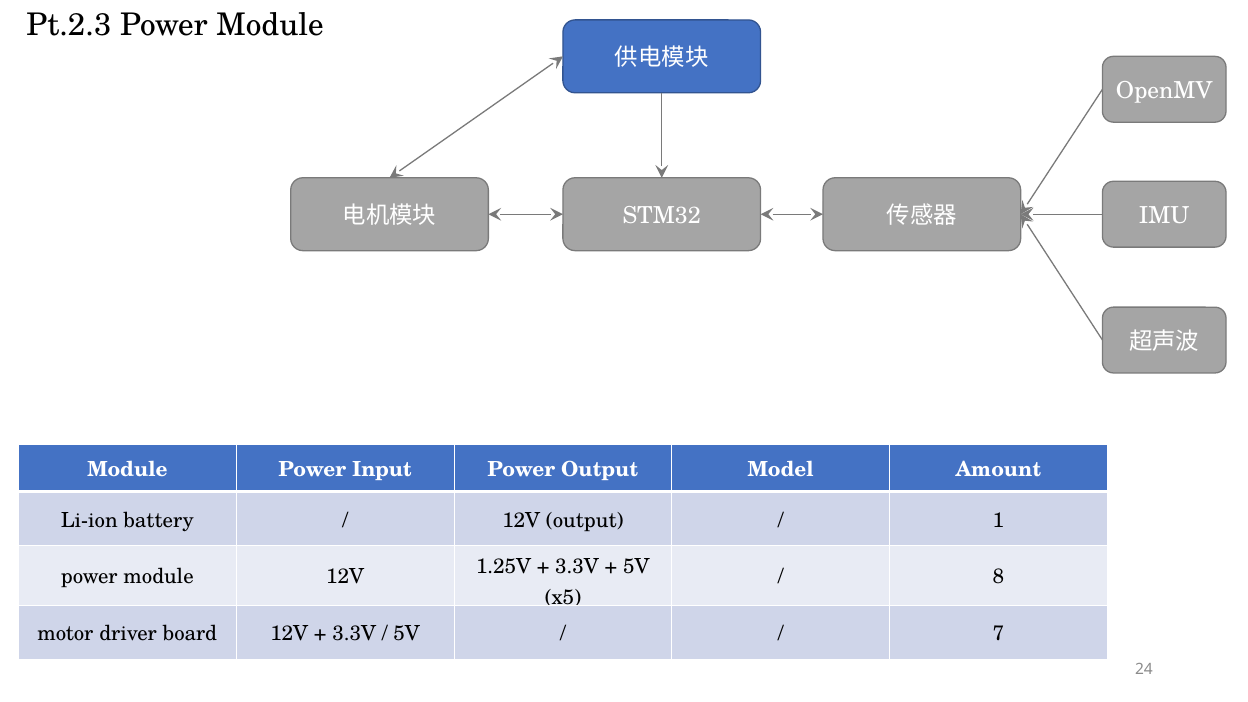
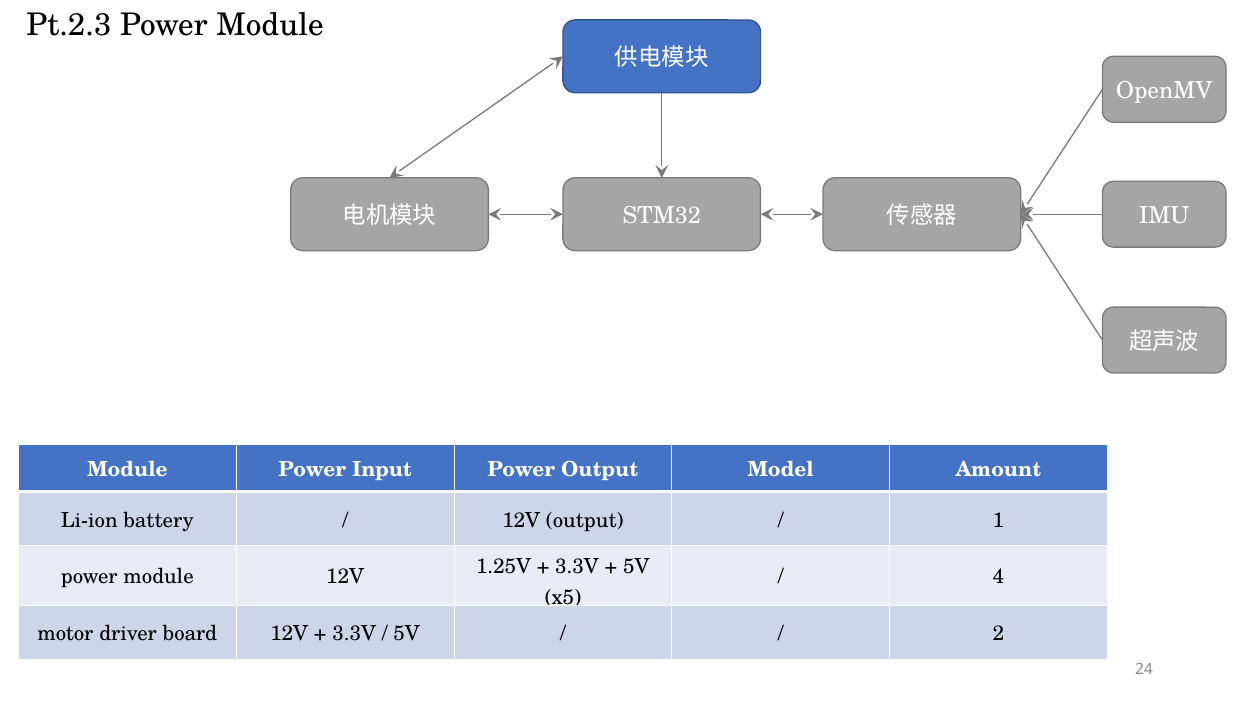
8: 8 -> 4 (999, 577)
7: 7 -> 2 (999, 634)
